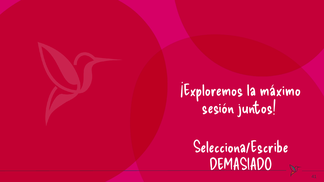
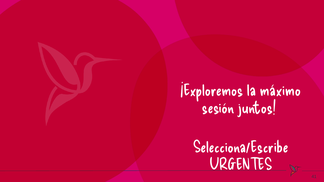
DEMASIADO: DEMASIADO -> URGENTES (241, 165)
